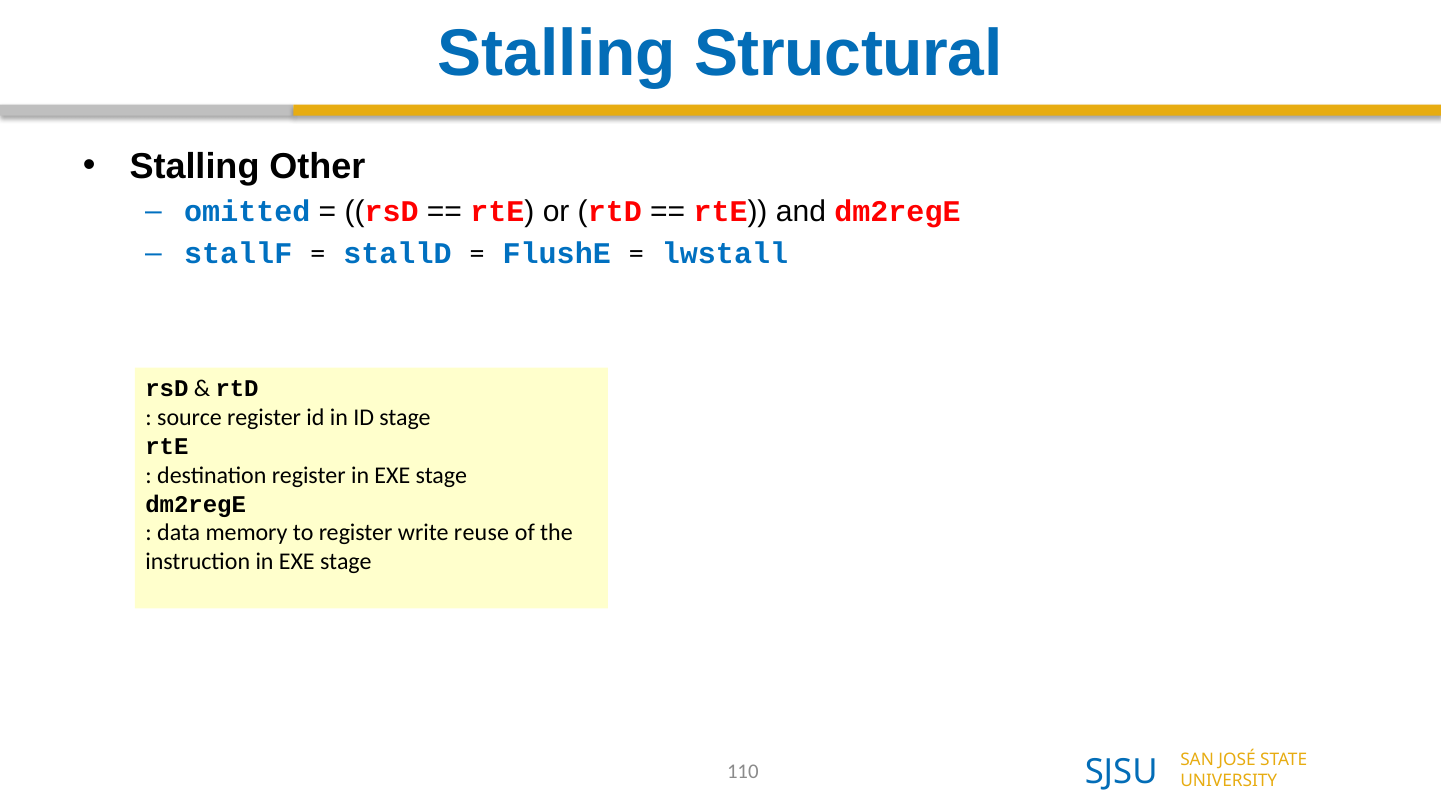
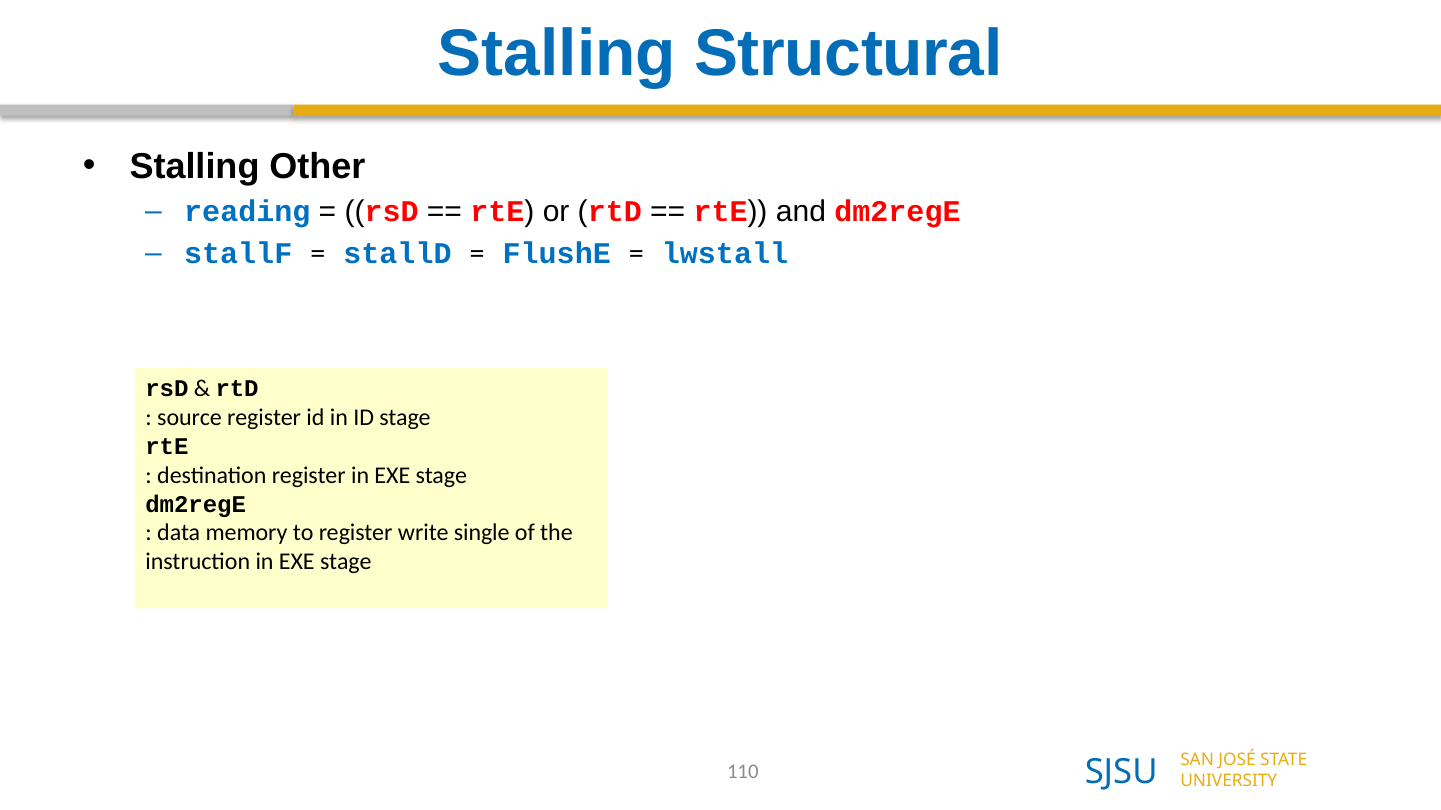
omitted: omitted -> reading (247, 212)
reuse: reuse -> single (482, 533)
